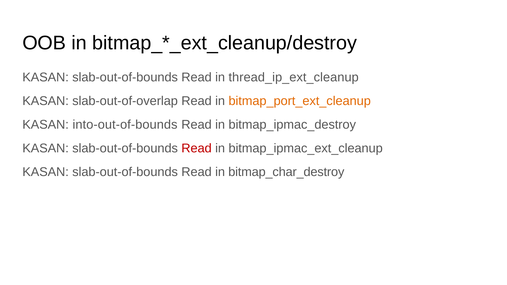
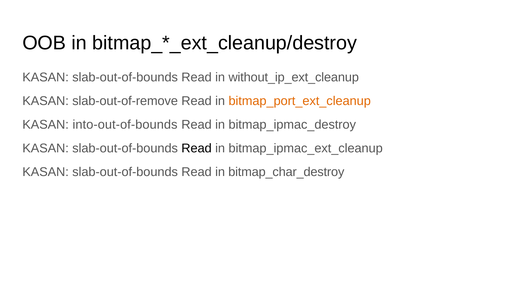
thread_ip_ext_cleanup: thread_ip_ext_cleanup -> without_ip_ext_cleanup (294, 77)
slab-out-of-overlap: slab-out-of-overlap -> slab-out-of-remove (125, 101)
Read colour: red -> black (197, 148)
